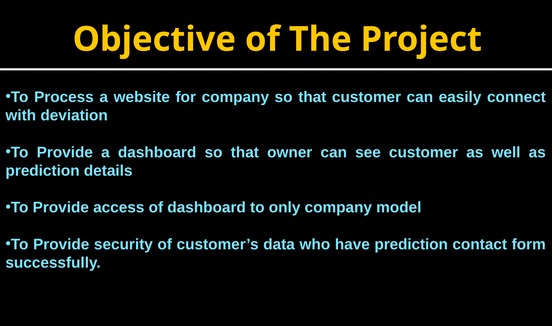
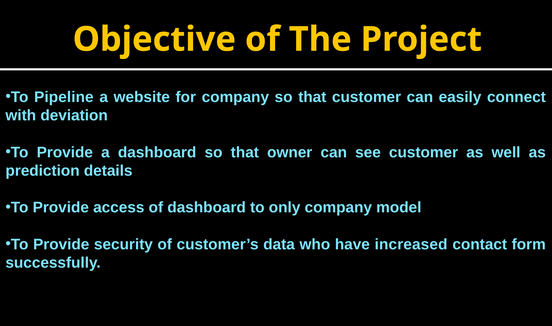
Process: Process -> Pipeline (64, 97)
have prediction: prediction -> increased (411, 244)
